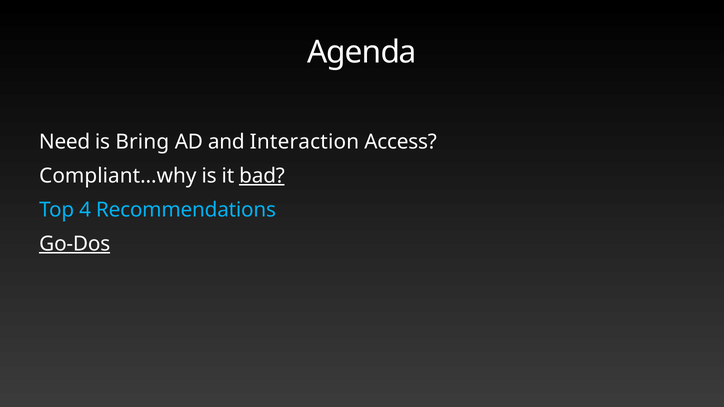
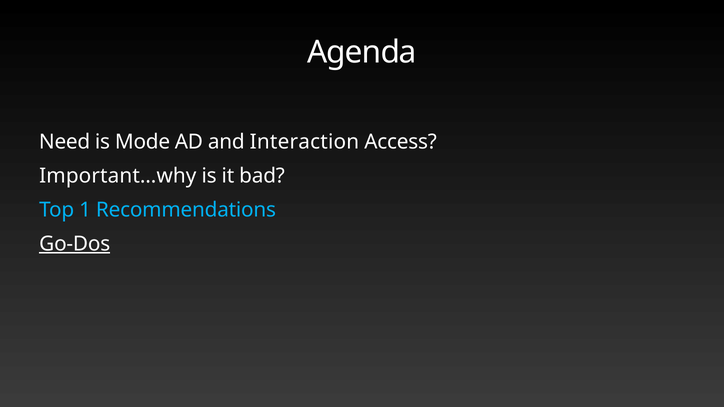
Bring: Bring -> Mode (143, 142)
Compliant…why: Compliant…why -> Important…why (118, 176)
bad underline: present -> none (262, 176)
4: 4 -> 1 (85, 210)
